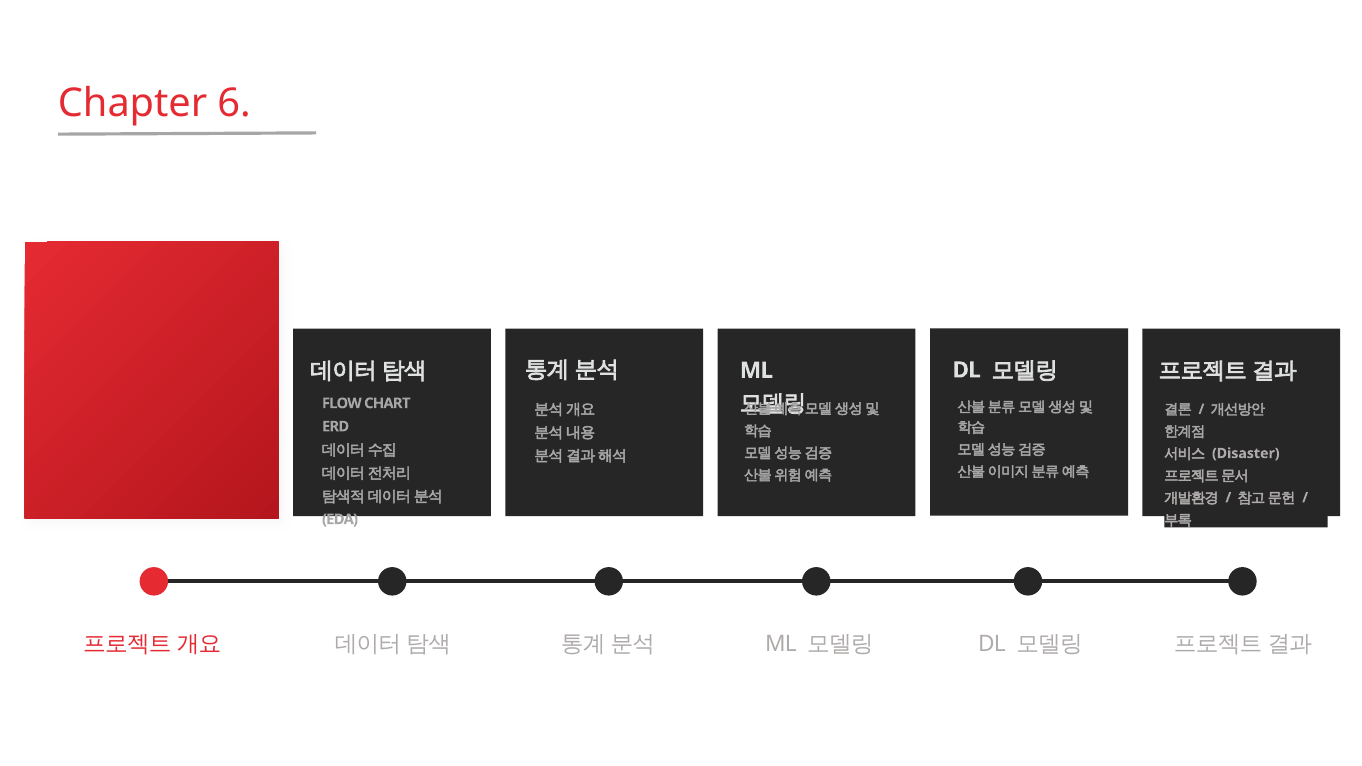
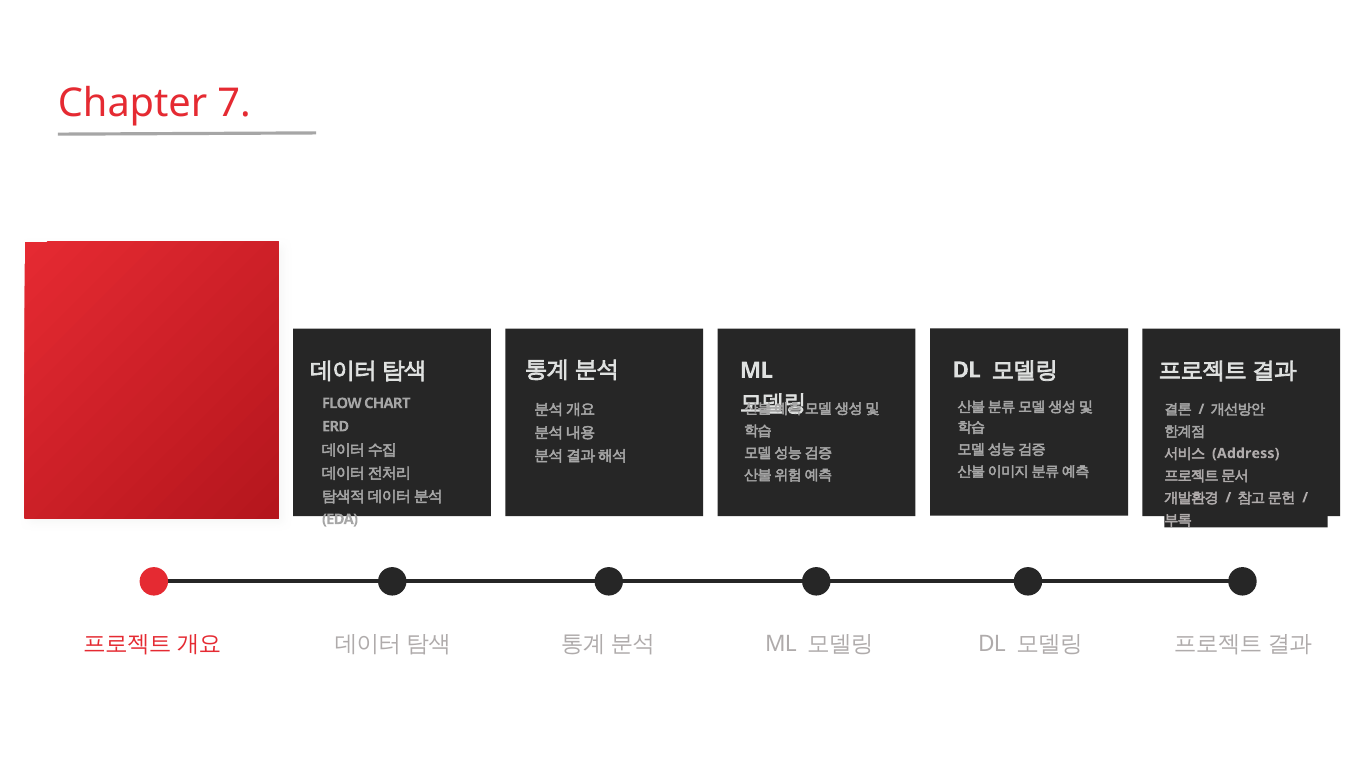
6: 6 -> 7 (234, 103)
Disaster: Disaster -> Address (1246, 453)
